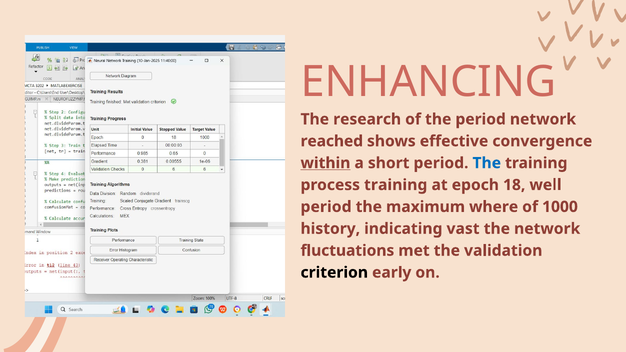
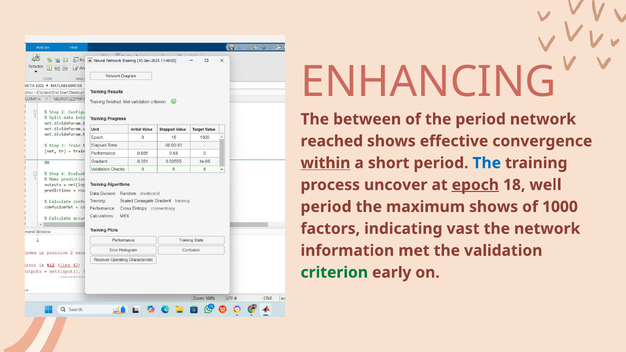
research: research -> between (367, 119)
process training: training -> uncover (396, 185)
epoch underline: none -> present (475, 185)
maximum where: where -> shows (494, 207)
history: history -> factors (330, 229)
fluctuations: fluctuations -> information (347, 251)
criterion colour: black -> green (334, 273)
